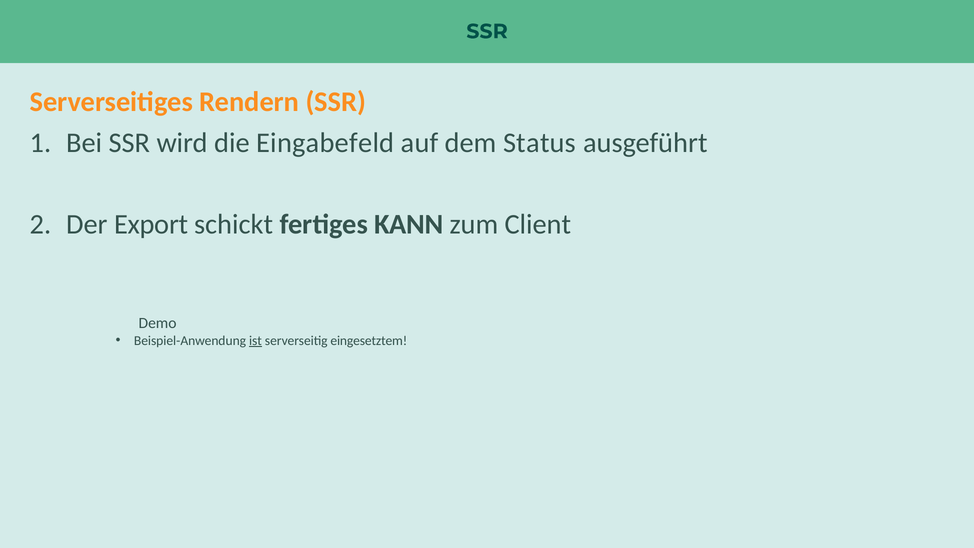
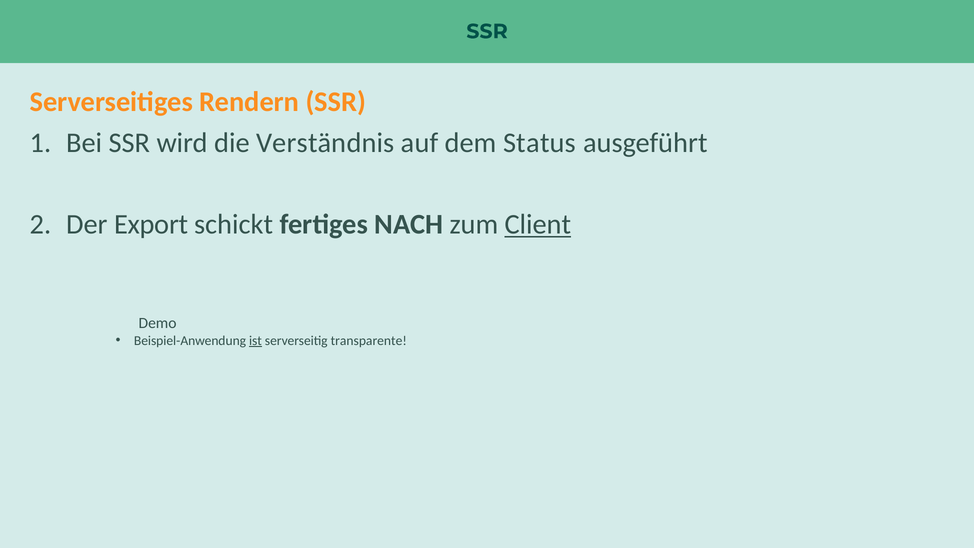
Eingabefeld: Eingabefeld -> Verständnis (325, 143)
KANN: KANN -> NACH (409, 225)
Client underline: none -> present (538, 225)
eingesetztem: eingesetztem -> transparente (369, 341)
